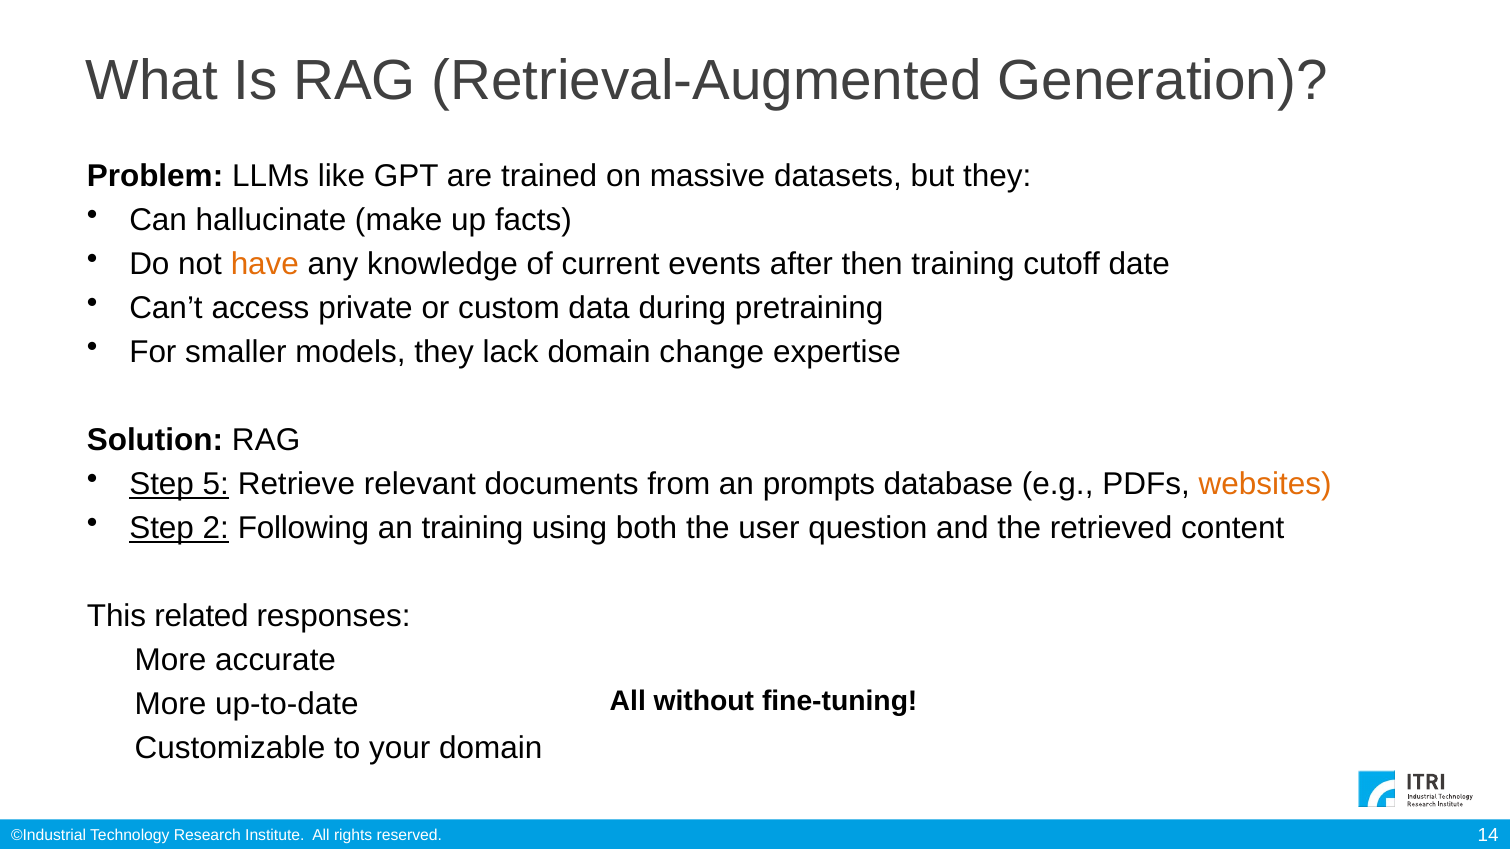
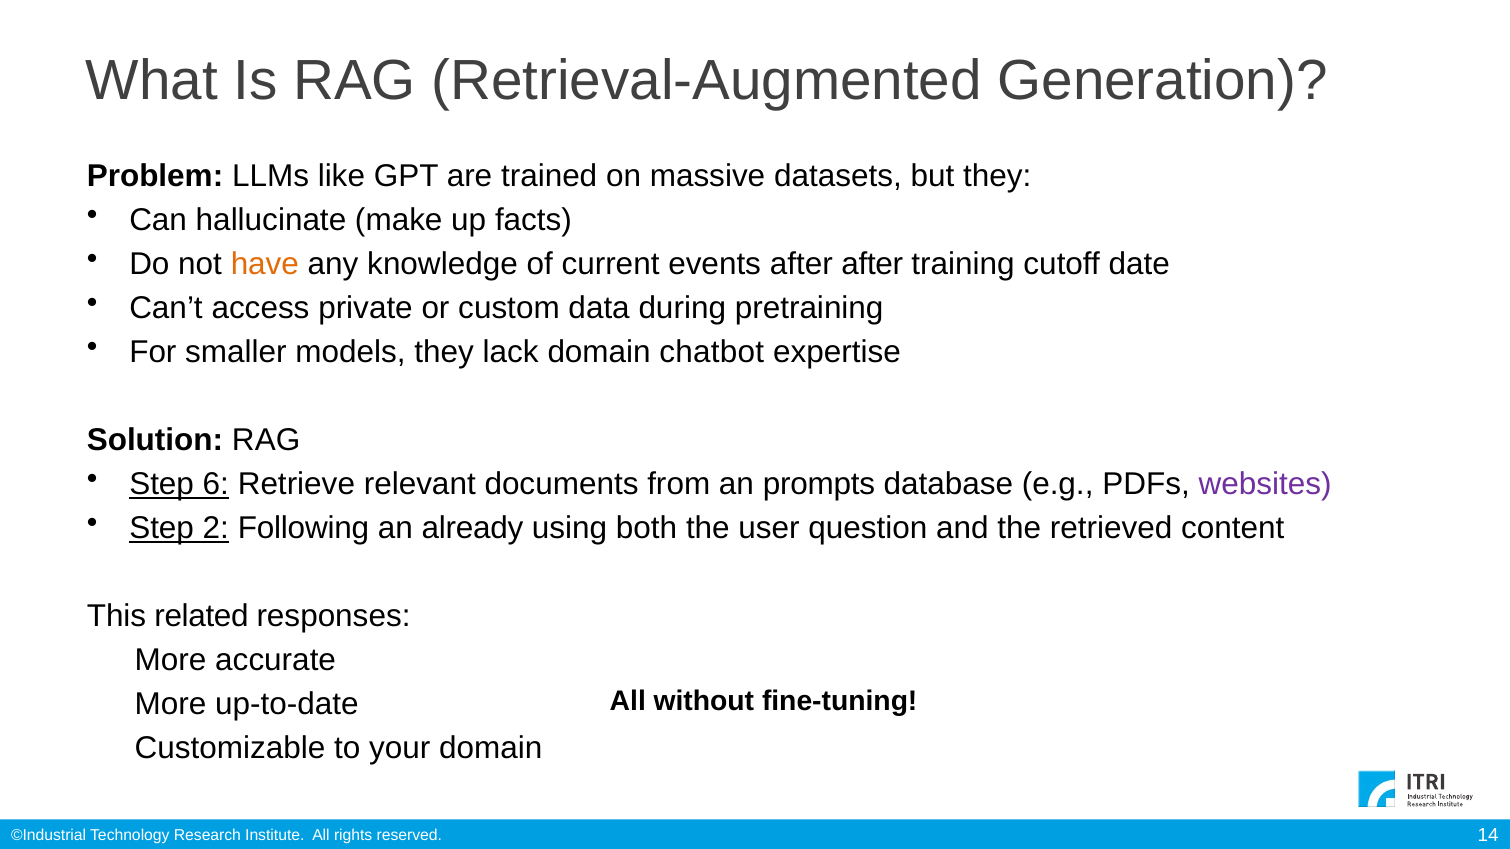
after then: then -> after (872, 264)
change: change -> chatbot (712, 352)
5: 5 -> 6 (216, 485)
websites colour: orange -> purple (1265, 485)
an training: training -> already (473, 529)
